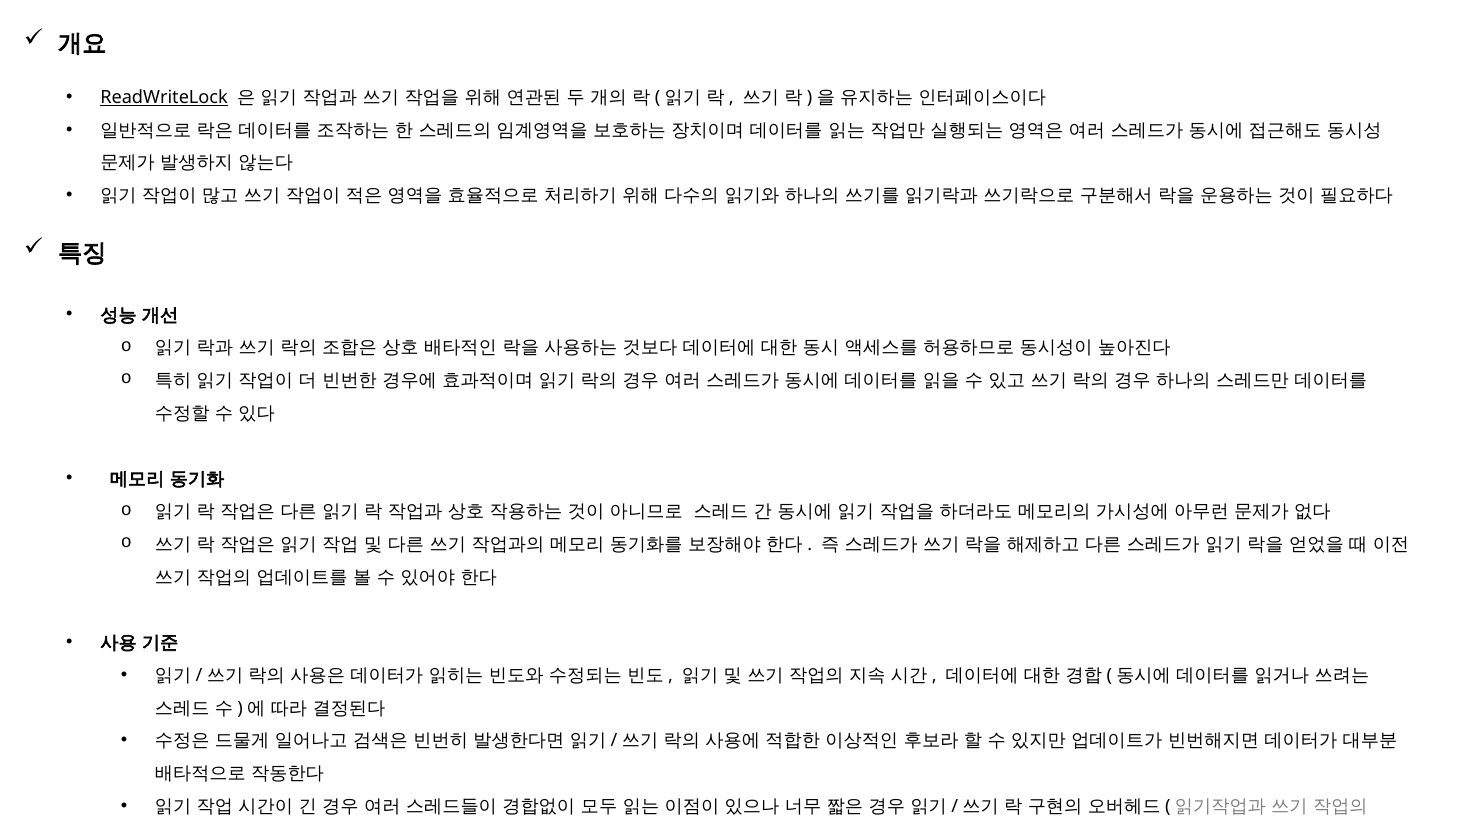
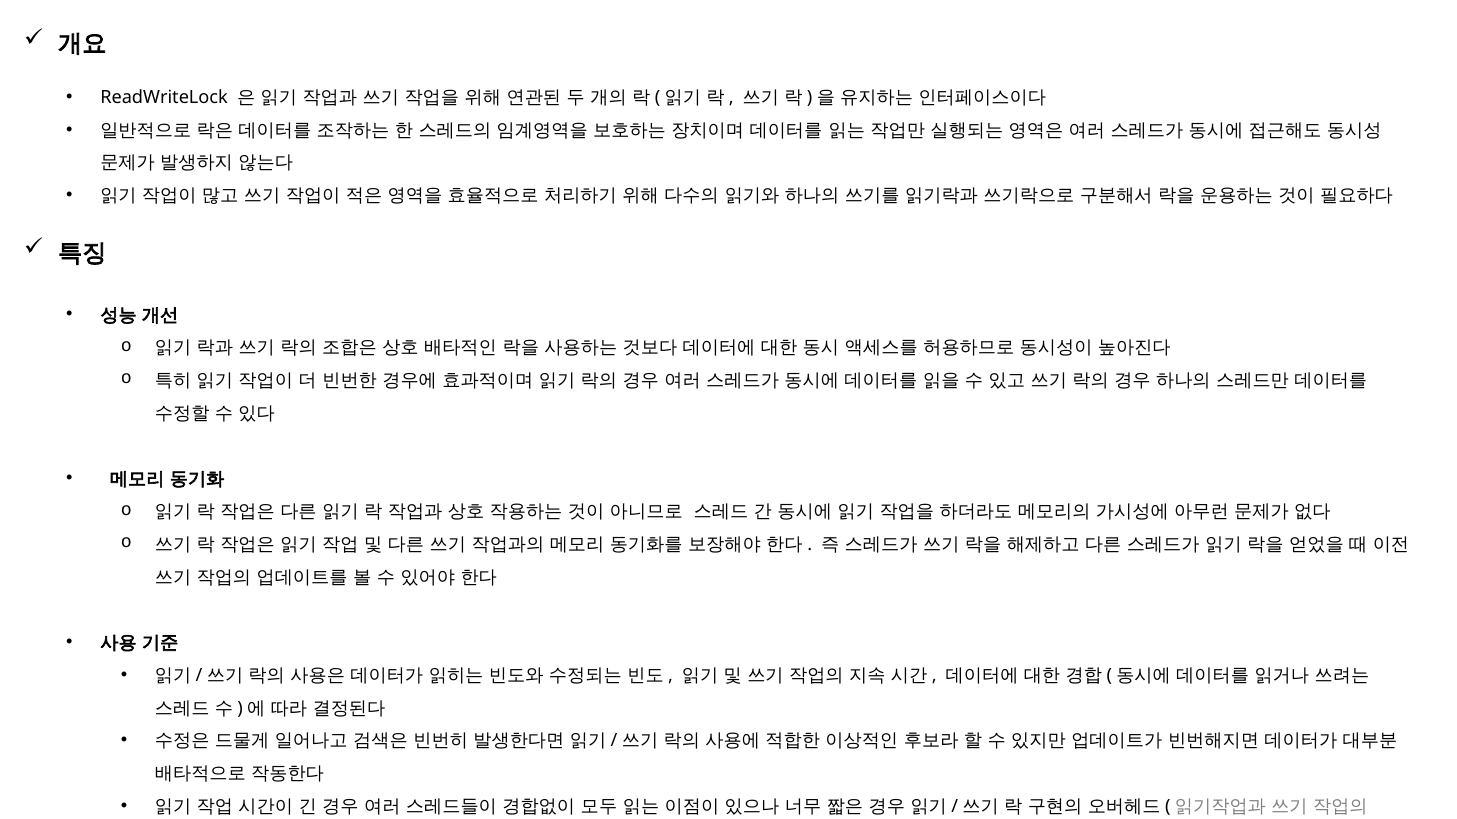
ReadWriteLock underline: present -> none (164, 97)
